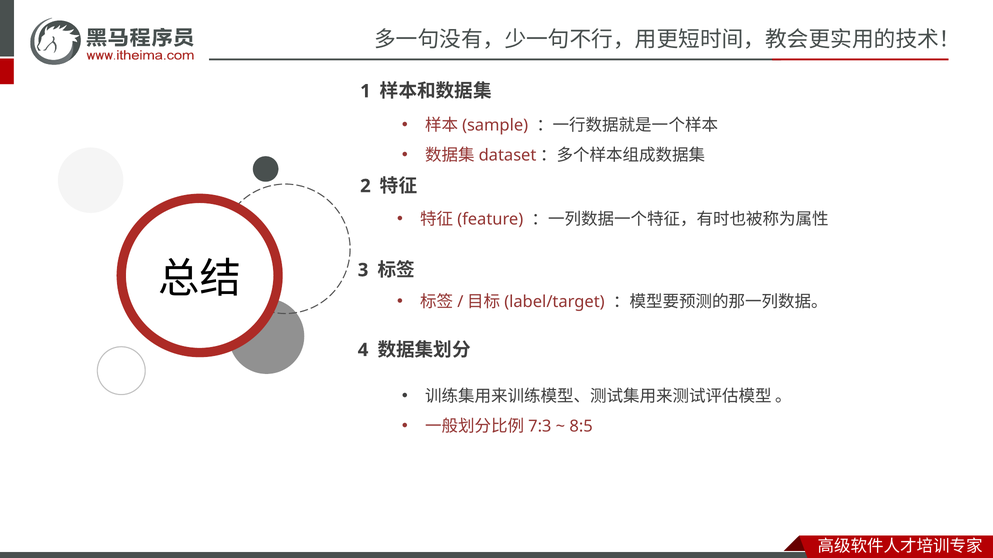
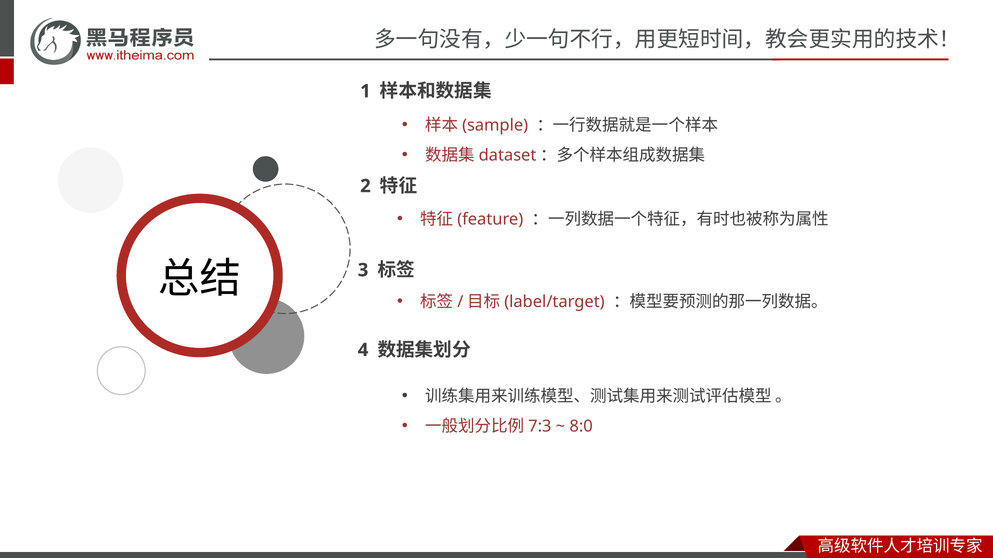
8:5: 8:5 -> 8:0 (581, 427)
